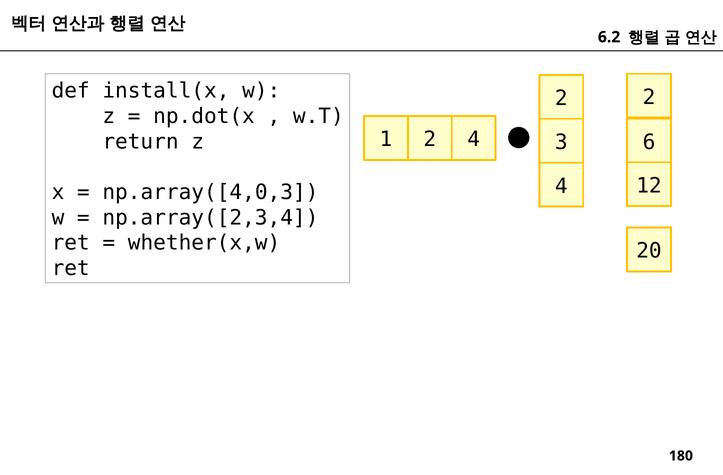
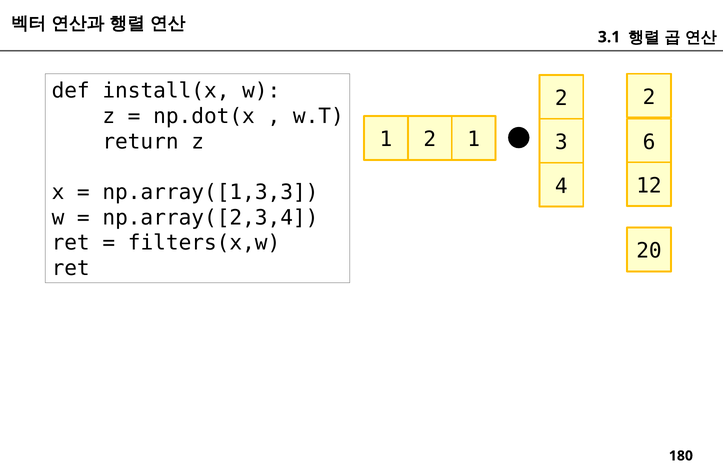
6.2: 6.2 -> 3.1 (609, 37)
2 4: 4 -> 1 (474, 139)
np.array([4,0,3: np.array([4,0,3 -> np.array([1,3,3 (210, 192)
whether(x,w: whether(x,w -> filters(x,w (204, 243)
